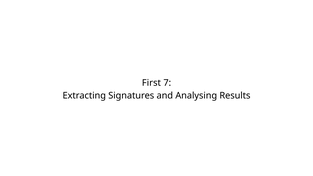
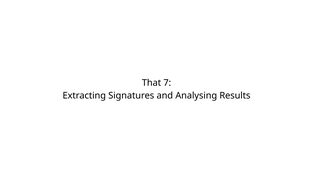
First: First -> That (151, 83)
